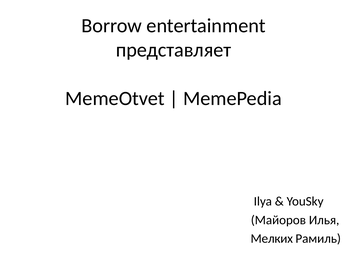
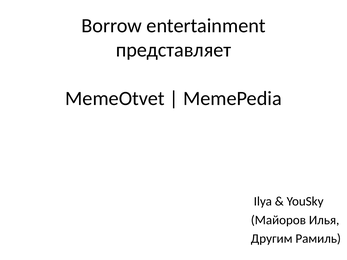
Мелких: Мелких -> Другим (272, 239)
